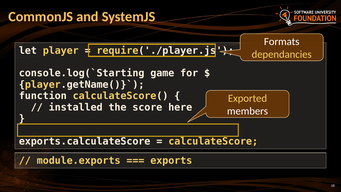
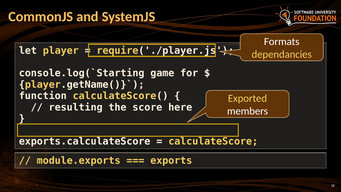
installed: installed -> resulting (76, 107)
